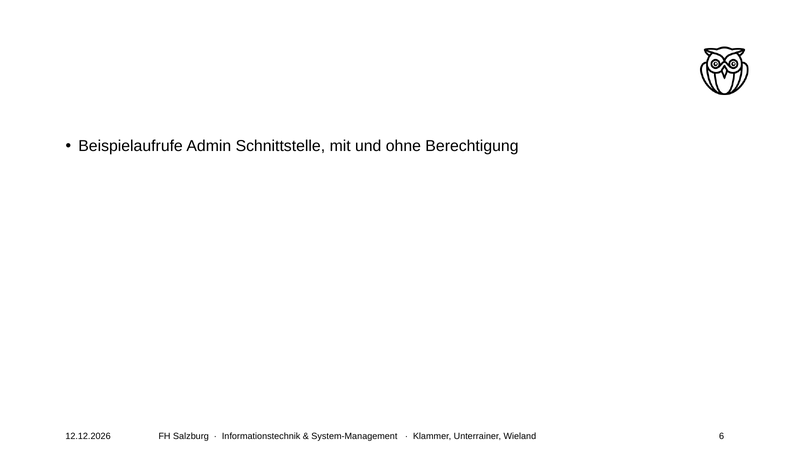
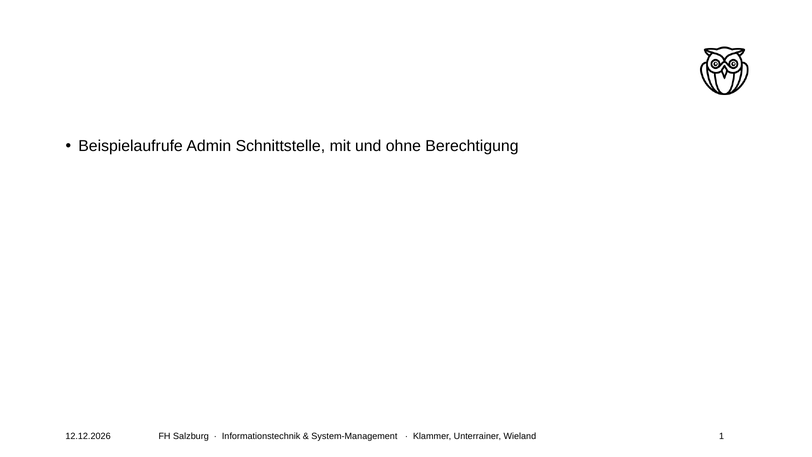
6: 6 -> 1 (722, 436)
